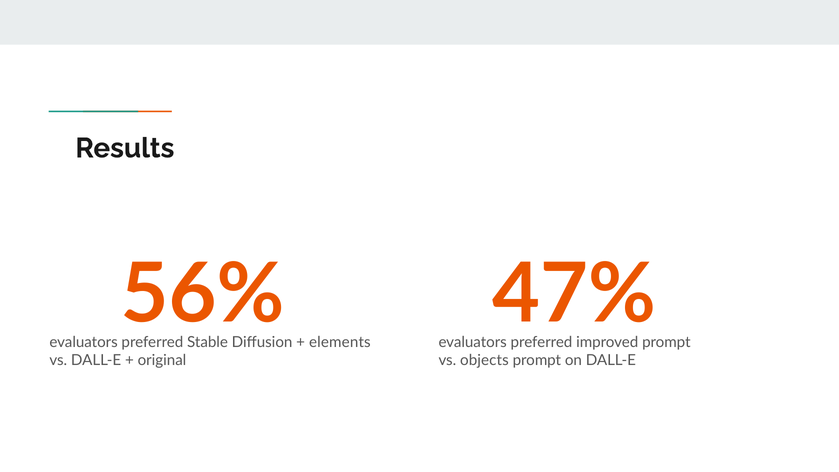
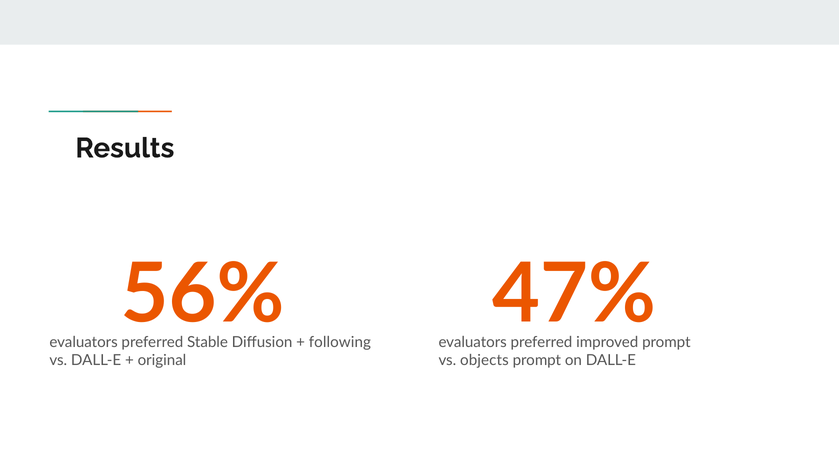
elements: elements -> following (340, 342)
